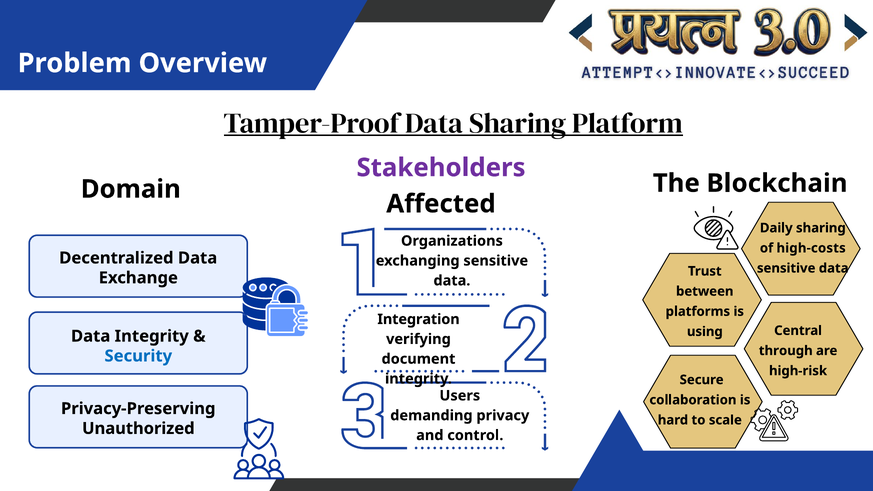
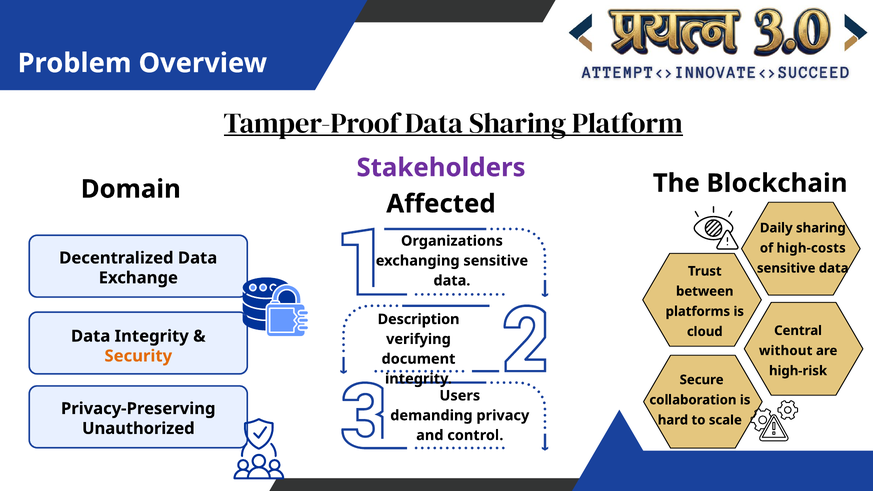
Integration: Integration -> Description (419, 319)
using: using -> cloud (705, 332)
through: through -> without (786, 351)
Security colour: blue -> orange (138, 356)
